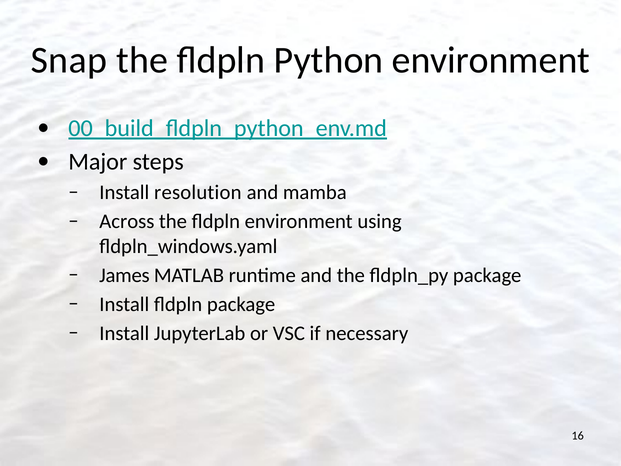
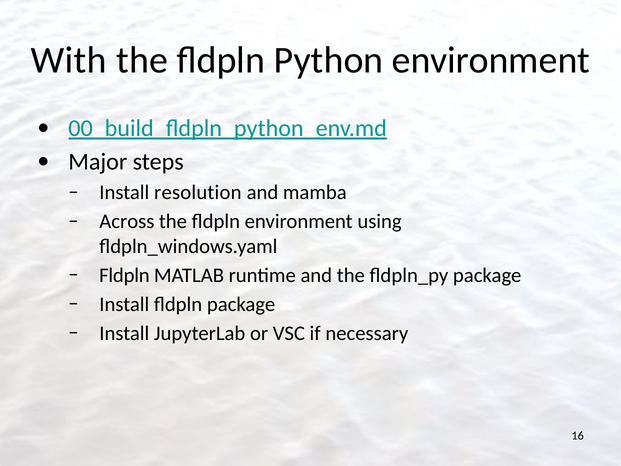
Snap: Snap -> With (69, 60)
James: James -> Fldpln (124, 275)
